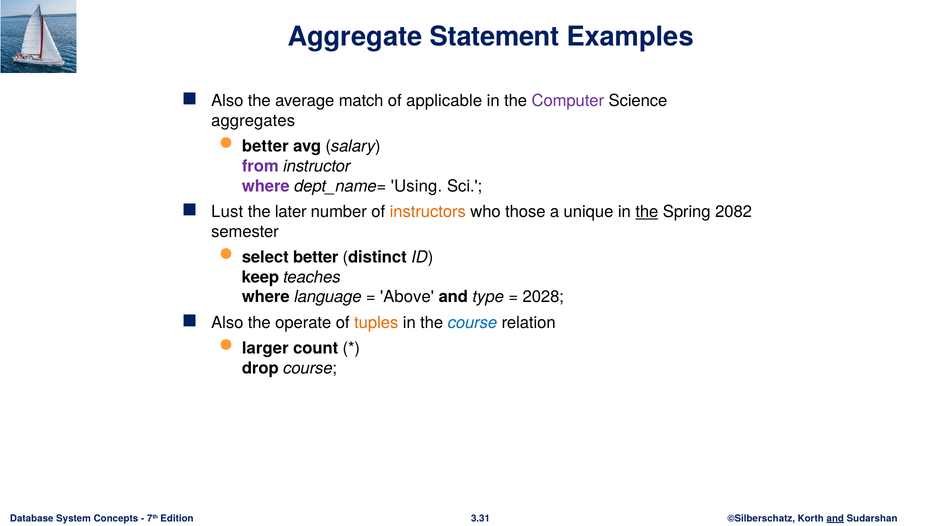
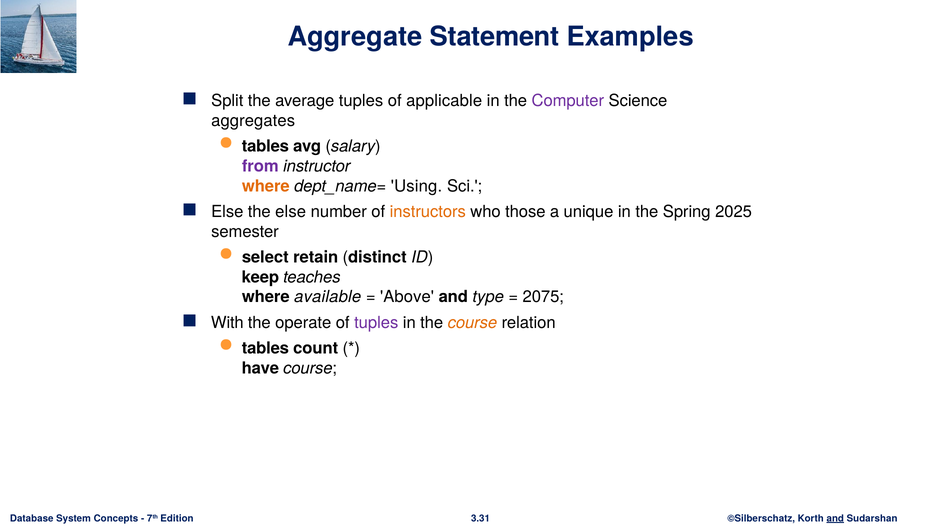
Also: Also -> Split (227, 101)
average match: match -> tuples (361, 101)
better: better -> tables (265, 146)
where colour: purple -> orange (266, 186)
Lust: Lust -> Else (227, 211)
the later: later -> else (291, 211)
the underline: present -> none (647, 211)
2082: 2082 -> 2025 (734, 211)
select better: better -> retain (316, 257)
language: language -> available (328, 297)
2028: 2028 -> 2075 (543, 297)
Also: Also -> With (227, 322)
tuples colour: orange -> purple (376, 322)
course colour: blue -> orange (472, 322)
larger: larger -> tables (265, 348)
drop: drop -> have (260, 368)
